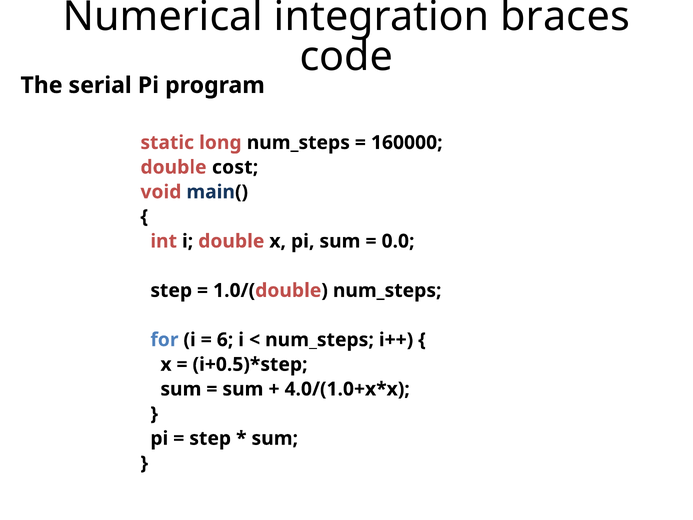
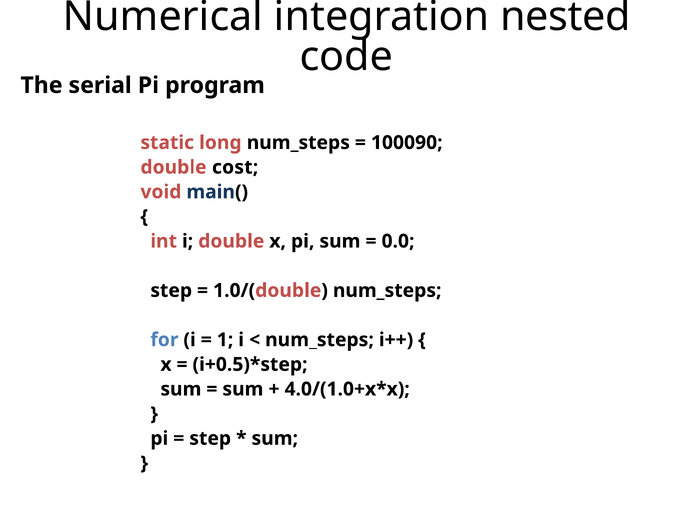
braces: braces -> nested (565, 17)
160000: 160000 -> 100090 (407, 143)
6: 6 -> 1 (225, 340)
